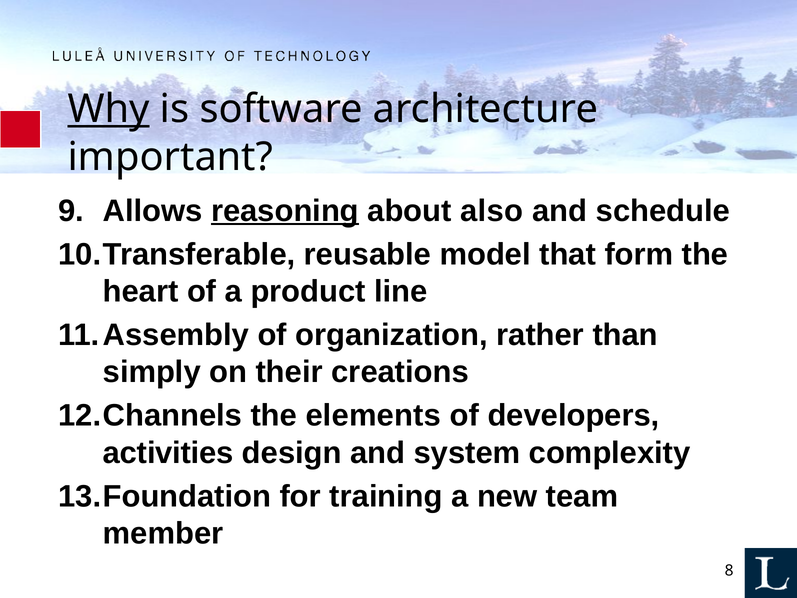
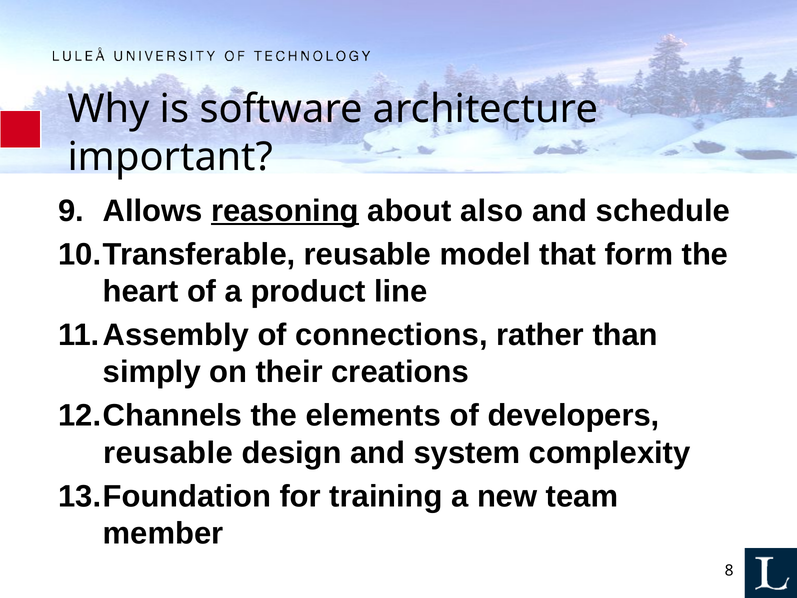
Why underline: present -> none (109, 109)
organization: organization -> connections (391, 335)
activities: activities -> reusable (168, 453)
